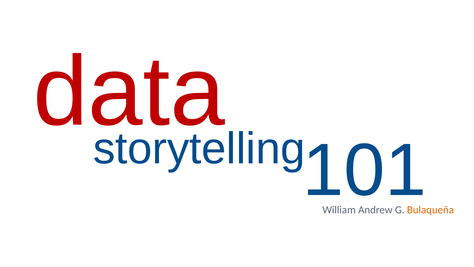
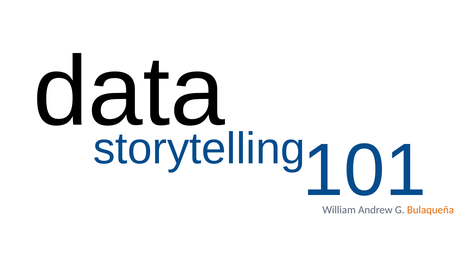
data colour: red -> black (129, 92)
